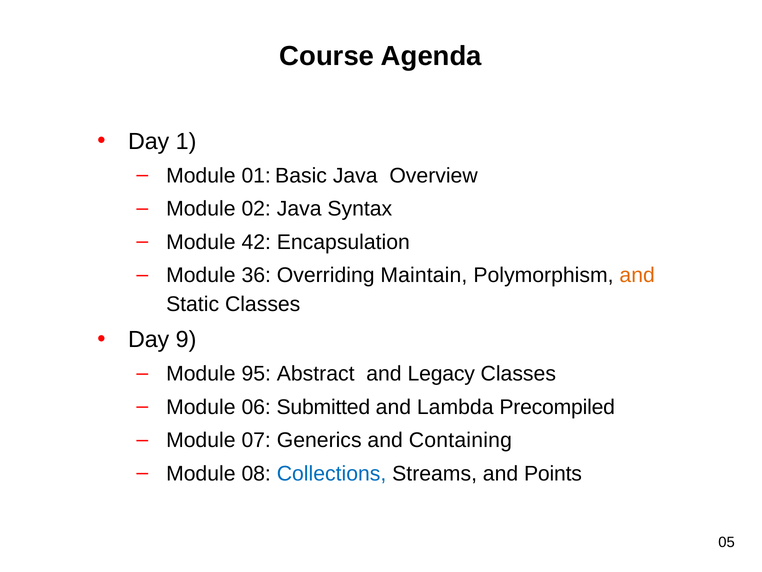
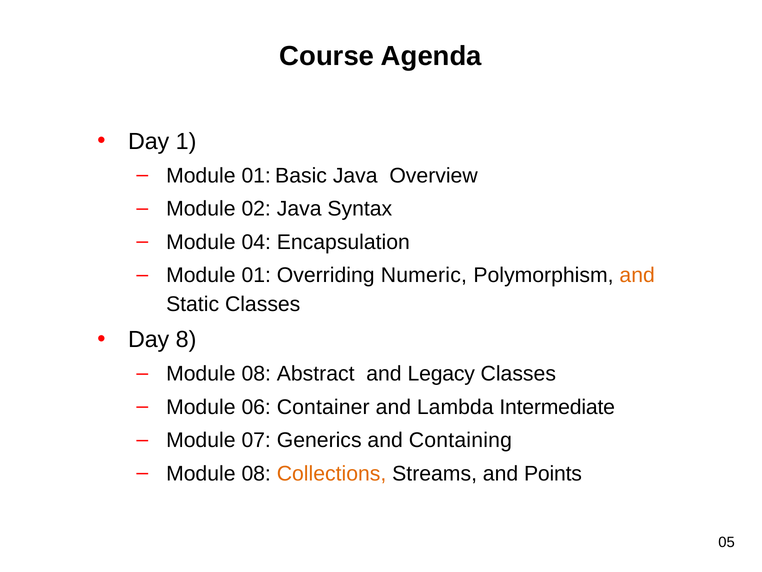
42: 42 -> 04 (256, 242)
36: 36 -> 01 (256, 275)
Maintain: Maintain -> Numeric (424, 275)
9: 9 -> 8 (186, 339)
95: 95 -> 08 (256, 374)
Submitted: Submitted -> Container (323, 407)
Precompiled: Precompiled -> Intermediate (557, 407)
Collections colour: blue -> orange (332, 473)
